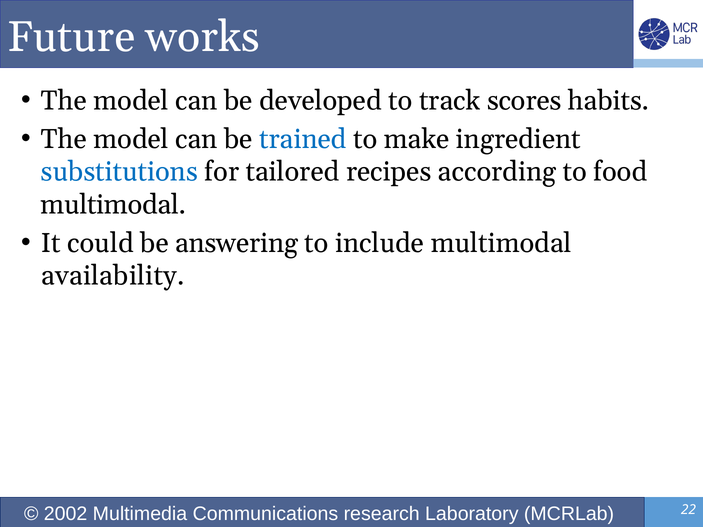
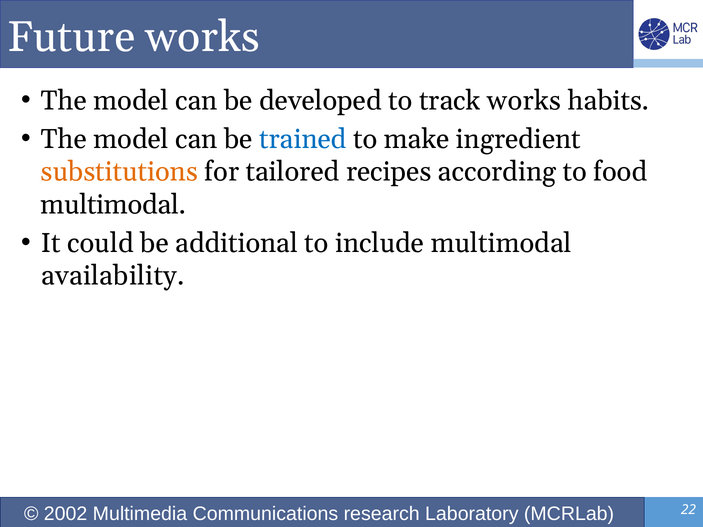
track scores: scores -> works (524, 101)
substitutions colour: blue -> orange (119, 172)
answering: answering -> additional (237, 243)
